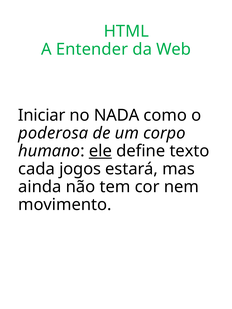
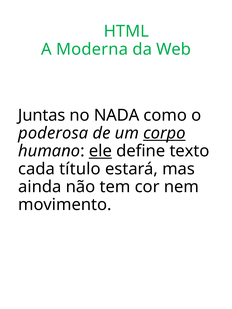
Entender: Entender -> Moderna (92, 49)
Iniciar: Iniciar -> Juntas (42, 115)
corpo underline: none -> present (164, 133)
jogos: jogos -> título (80, 169)
